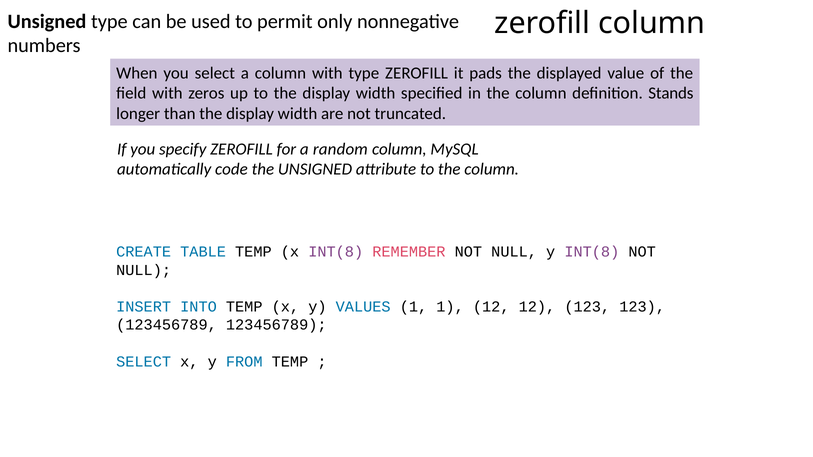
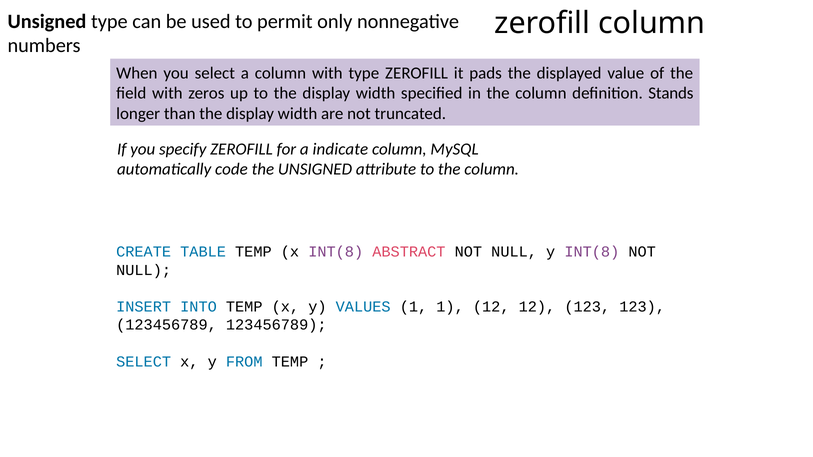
random: random -> indicate (340, 149)
REMEMBER: REMEMBER -> ABSTRACT (409, 252)
